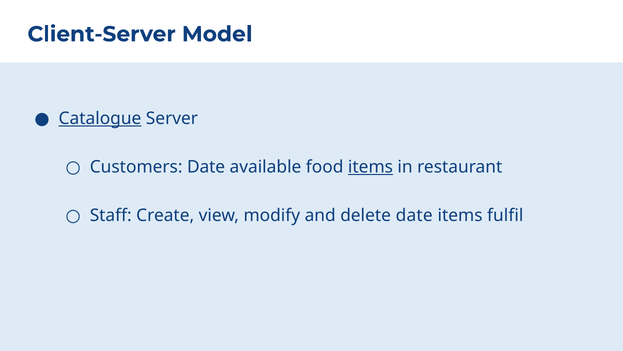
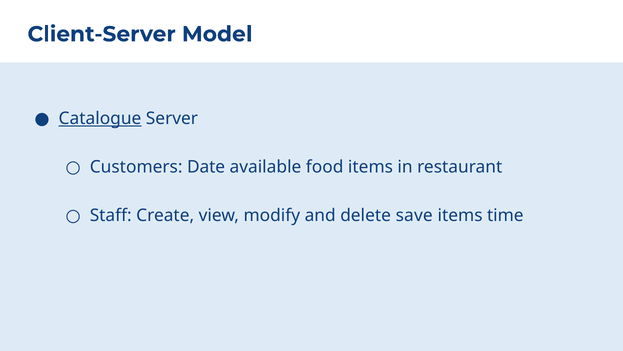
items underline: present -> none (370, 167)
delete date: date -> save (414, 215)
fulfil: fulfil -> time (505, 215)
